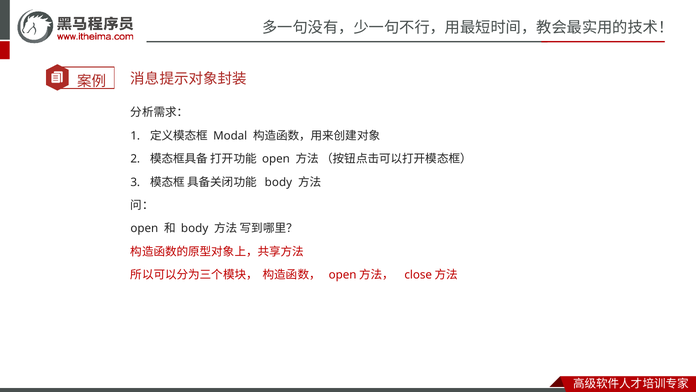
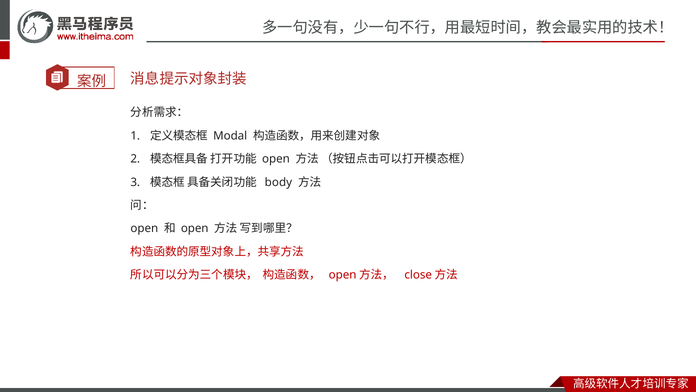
body: body -> open (195, 228)
